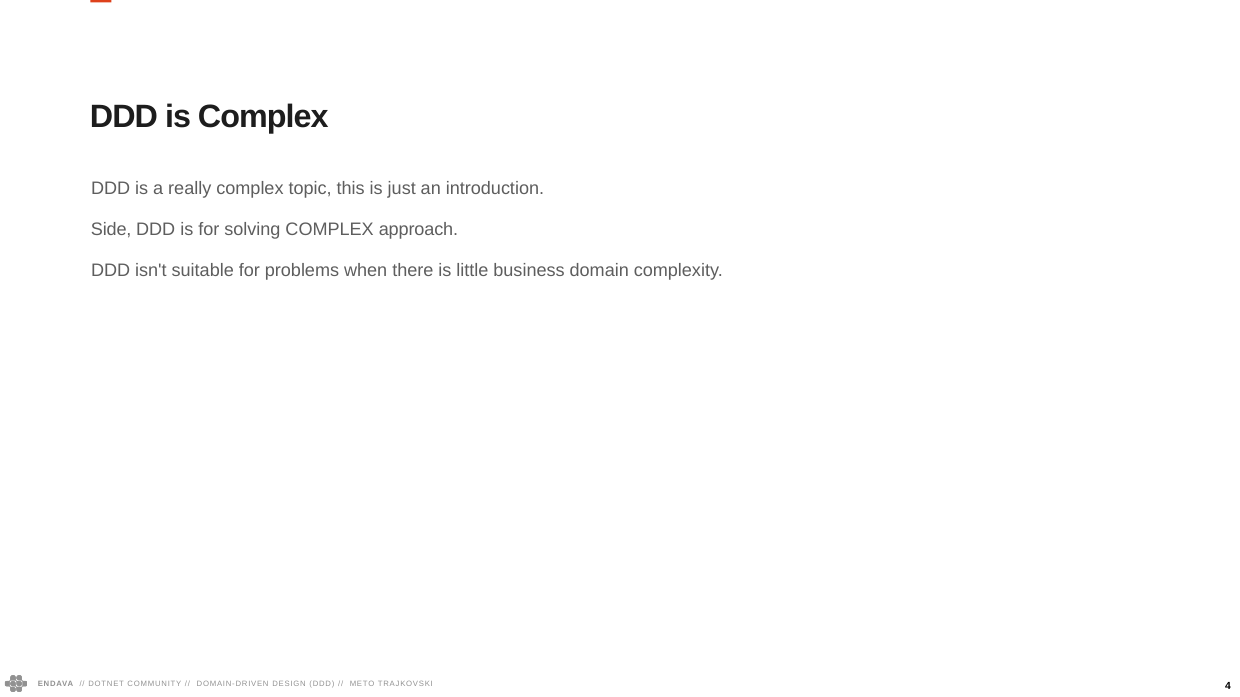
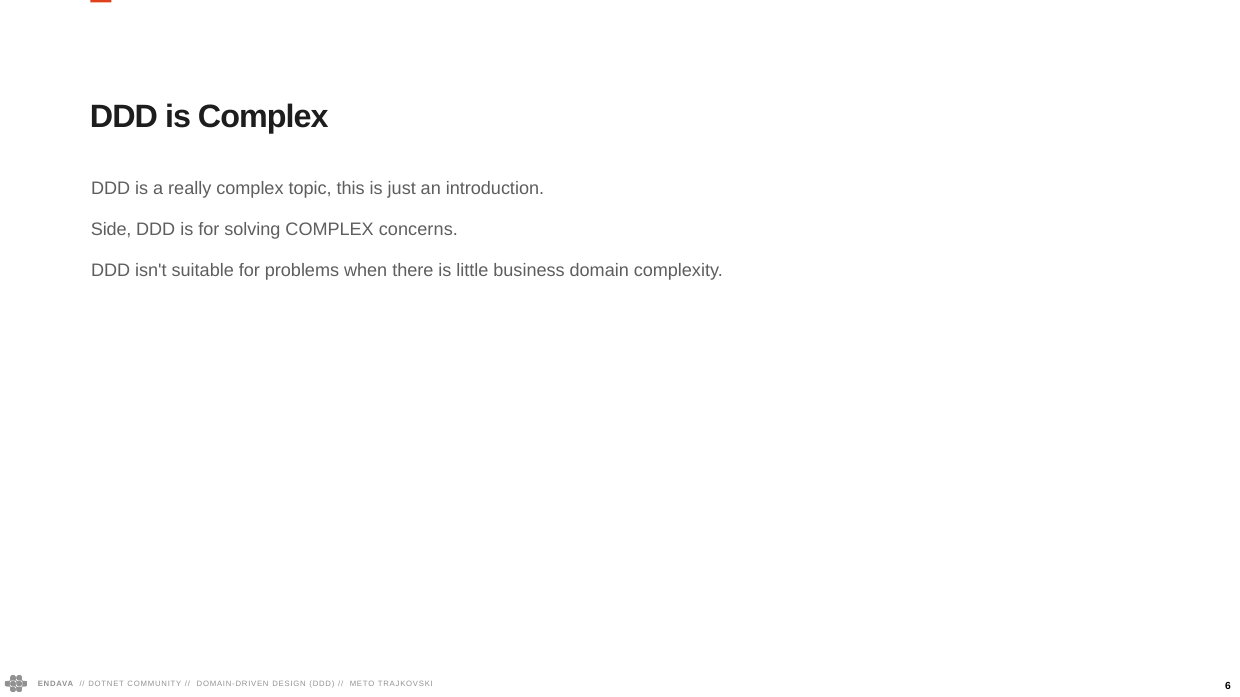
approach: approach -> concerns (418, 229)
4: 4 -> 6 (1228, 686)
